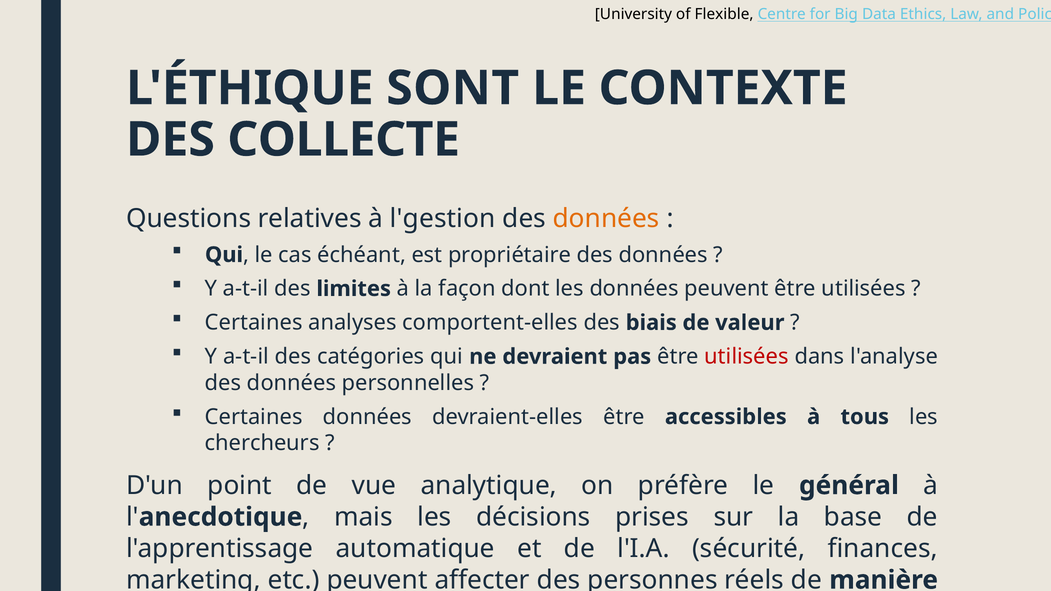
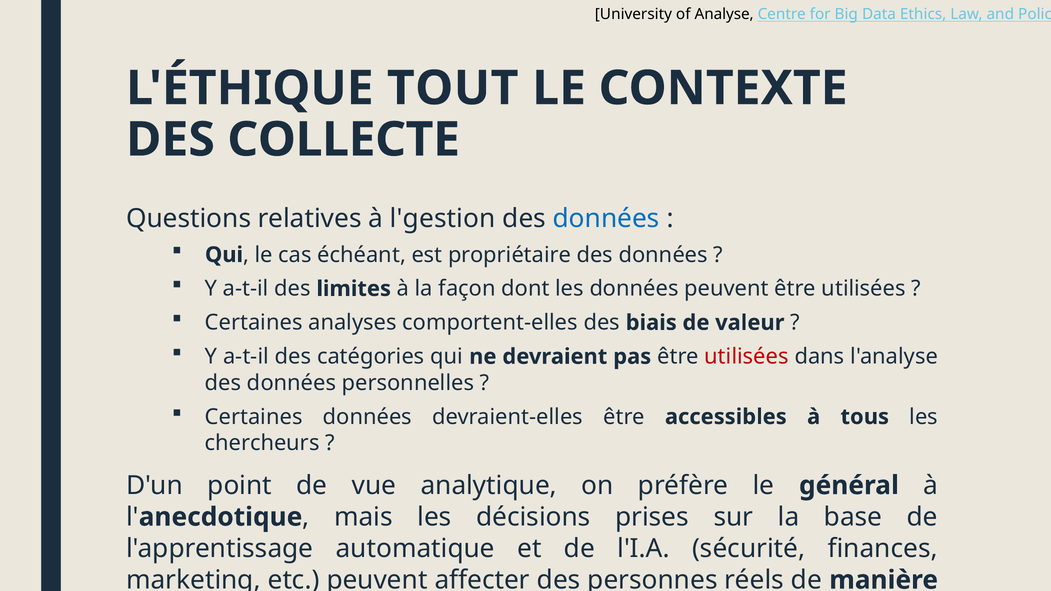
Flexible: Flexible -> Analyse (724, 14)
SONT: SONT -> TOUT (453, 88)
données colour: orange -> blue (606, 219)
